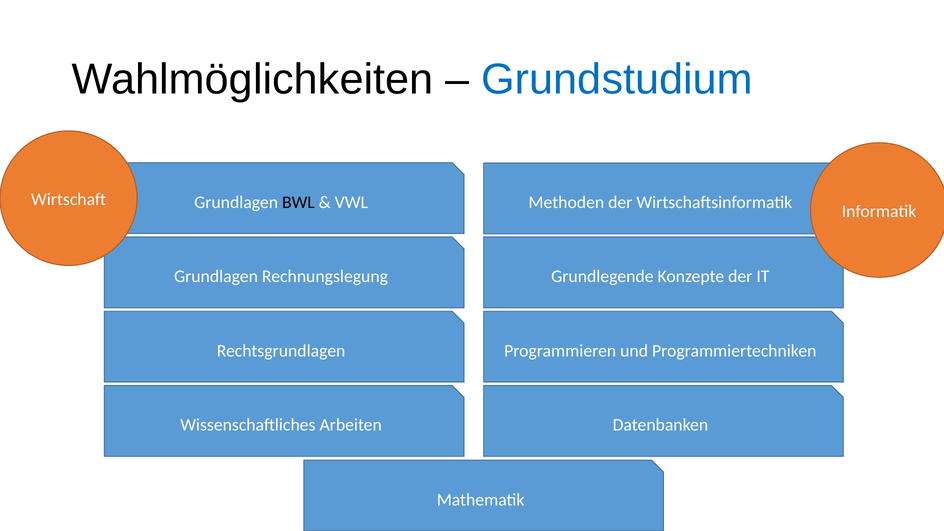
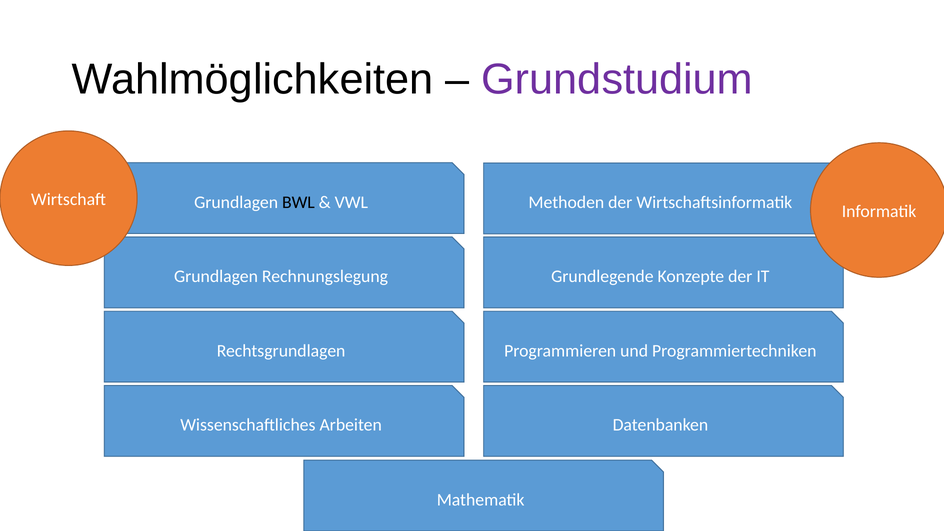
Grundstudium colour: blue -> purple (617, 79)
